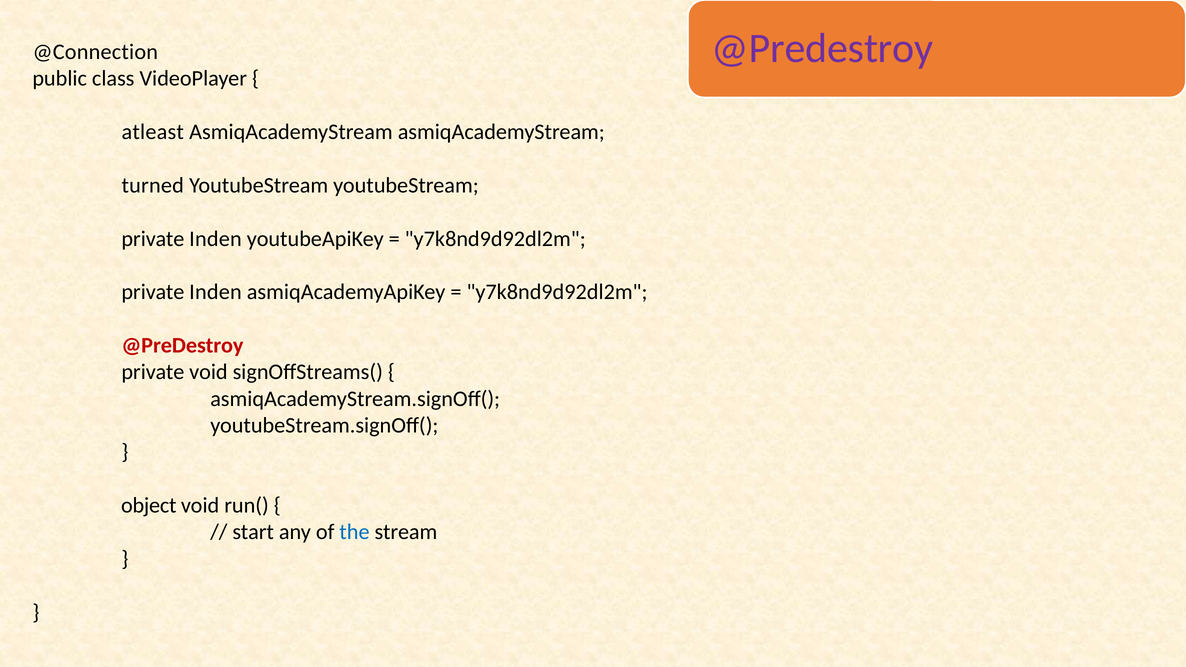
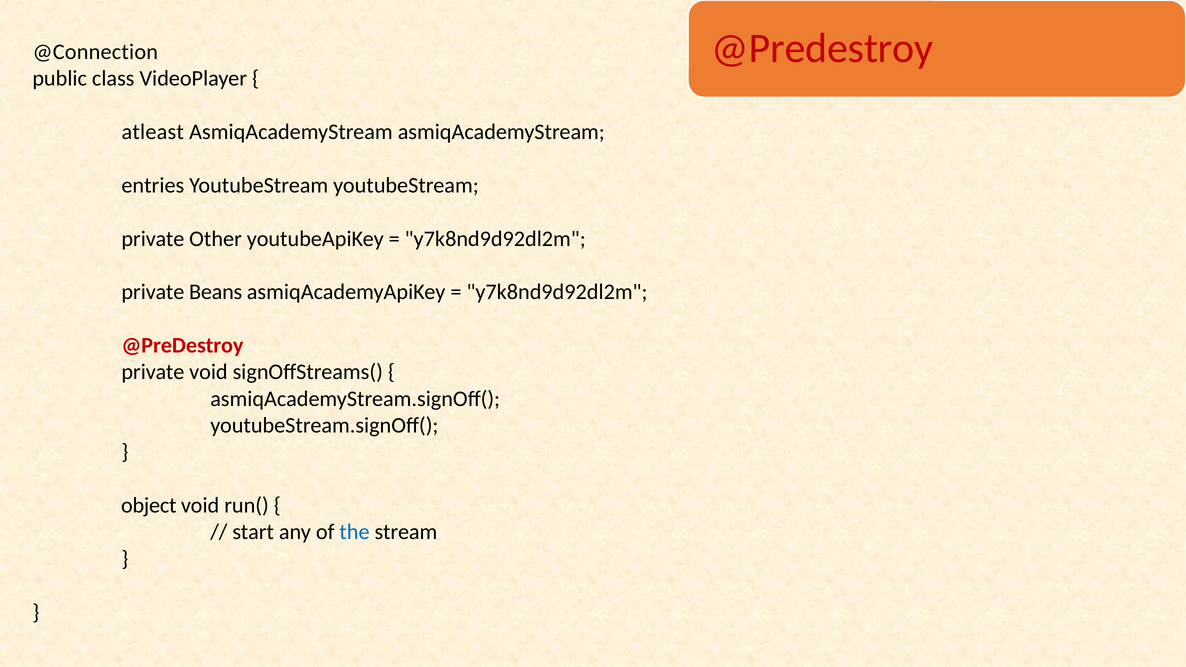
@Predestroy colour: purple -> red (822, 49)
turned: turned -> entries (153, 185)
Inden: Inden -> Other (216, 239)
Inden: Inden -> Beans (216, 292)
